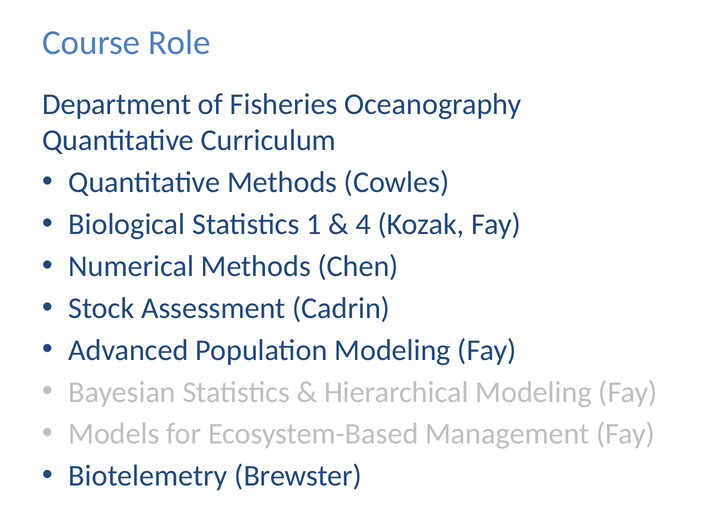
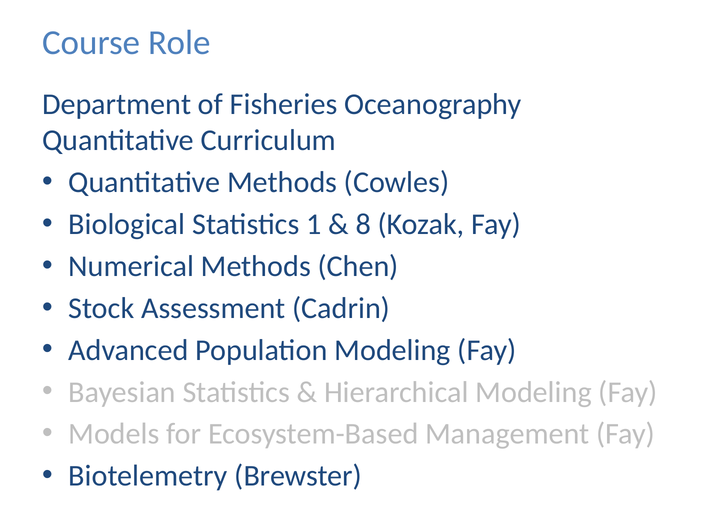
4: 4 -> 8 (363, 225)
